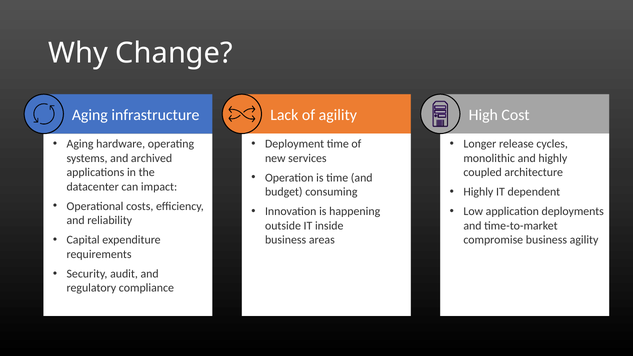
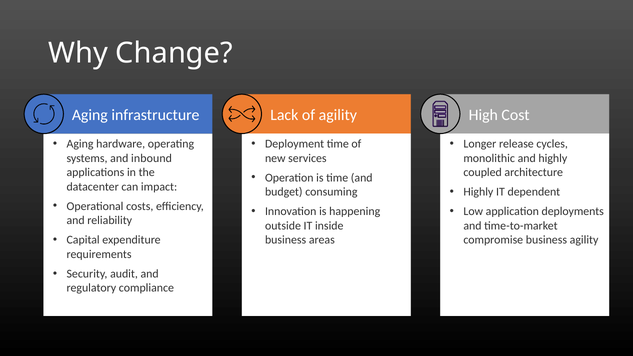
archived: archived -> inbound (152, 158)
